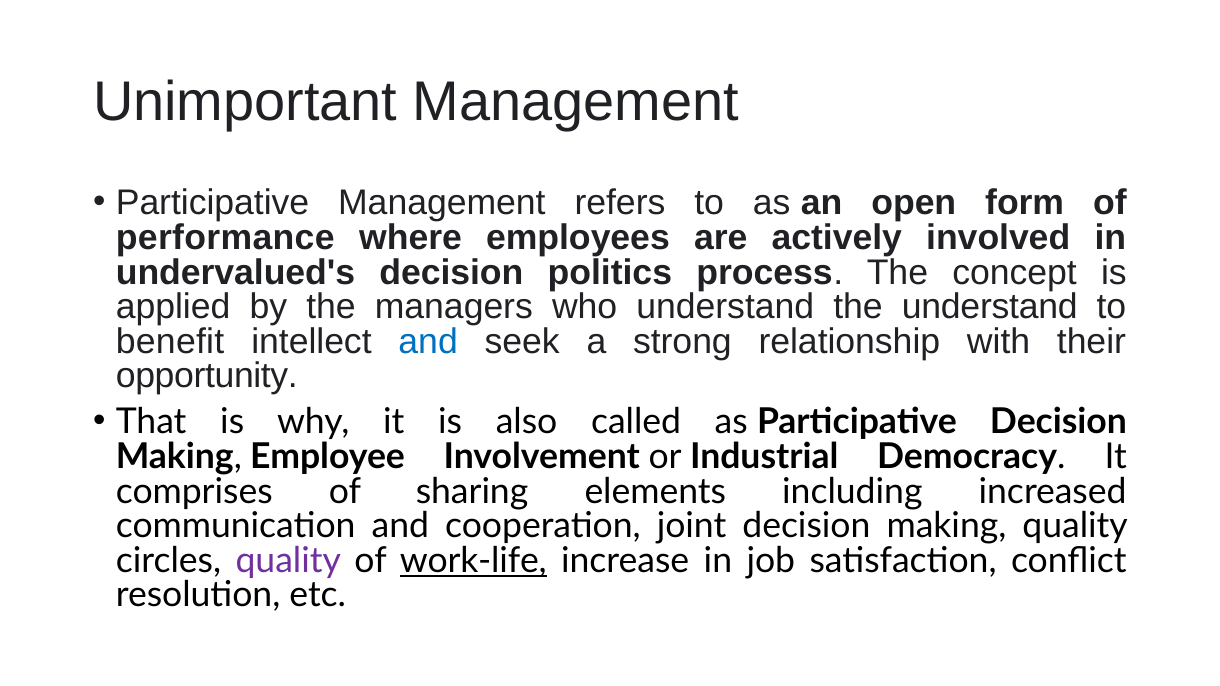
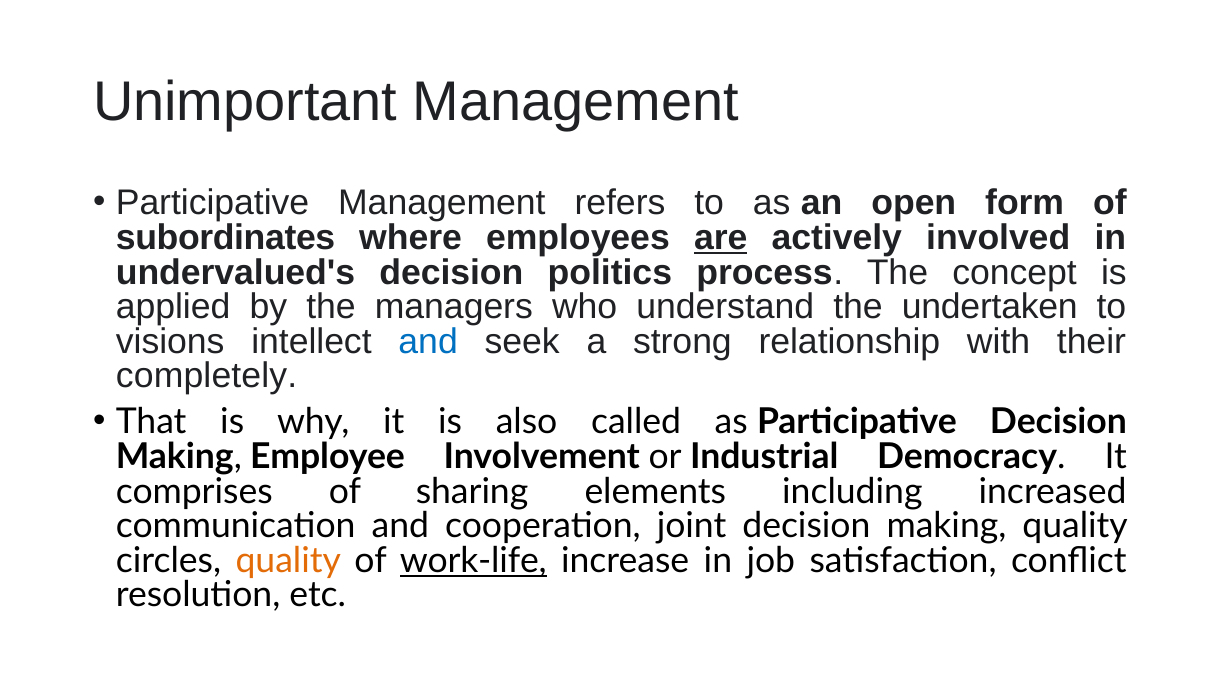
performance: performance -> subordinates (226, 238)
are underline: none -> present (721, 238)
the understand: understand -> undertaken (990, 307)
benefit: benefit -> visions (170, 342)
opportunity: opportunity -> completely (207, 376)
quality colour: purple -> orange (288, 561)
